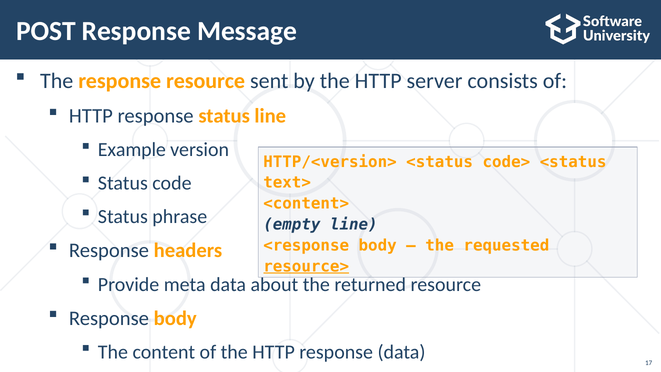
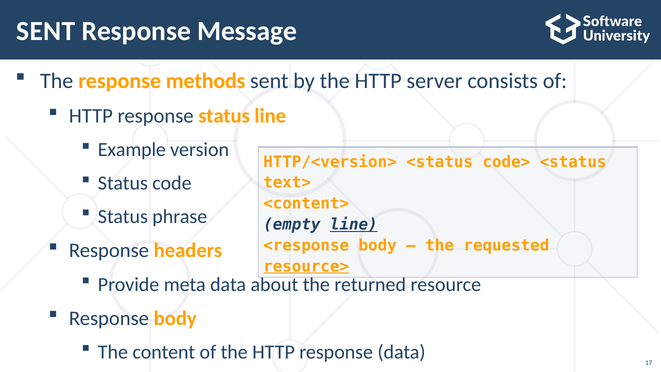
POST: POST -> SENT (46, 31)
response resource: resource -> methods (206, 81)
line underline: none -> present (354, 224)
